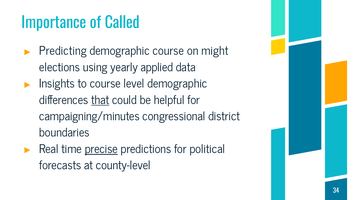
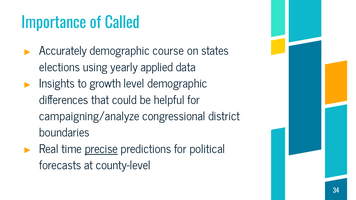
Predicting: Predicting -> Accurately (63, 51)
might: might -> states (215, 51)
to course: course -> growth (105, 84)
that underline: present -> none (100, 100)
campaigning/minutes: campaigning/minutes -> campaigning/analyze (89, 117)
